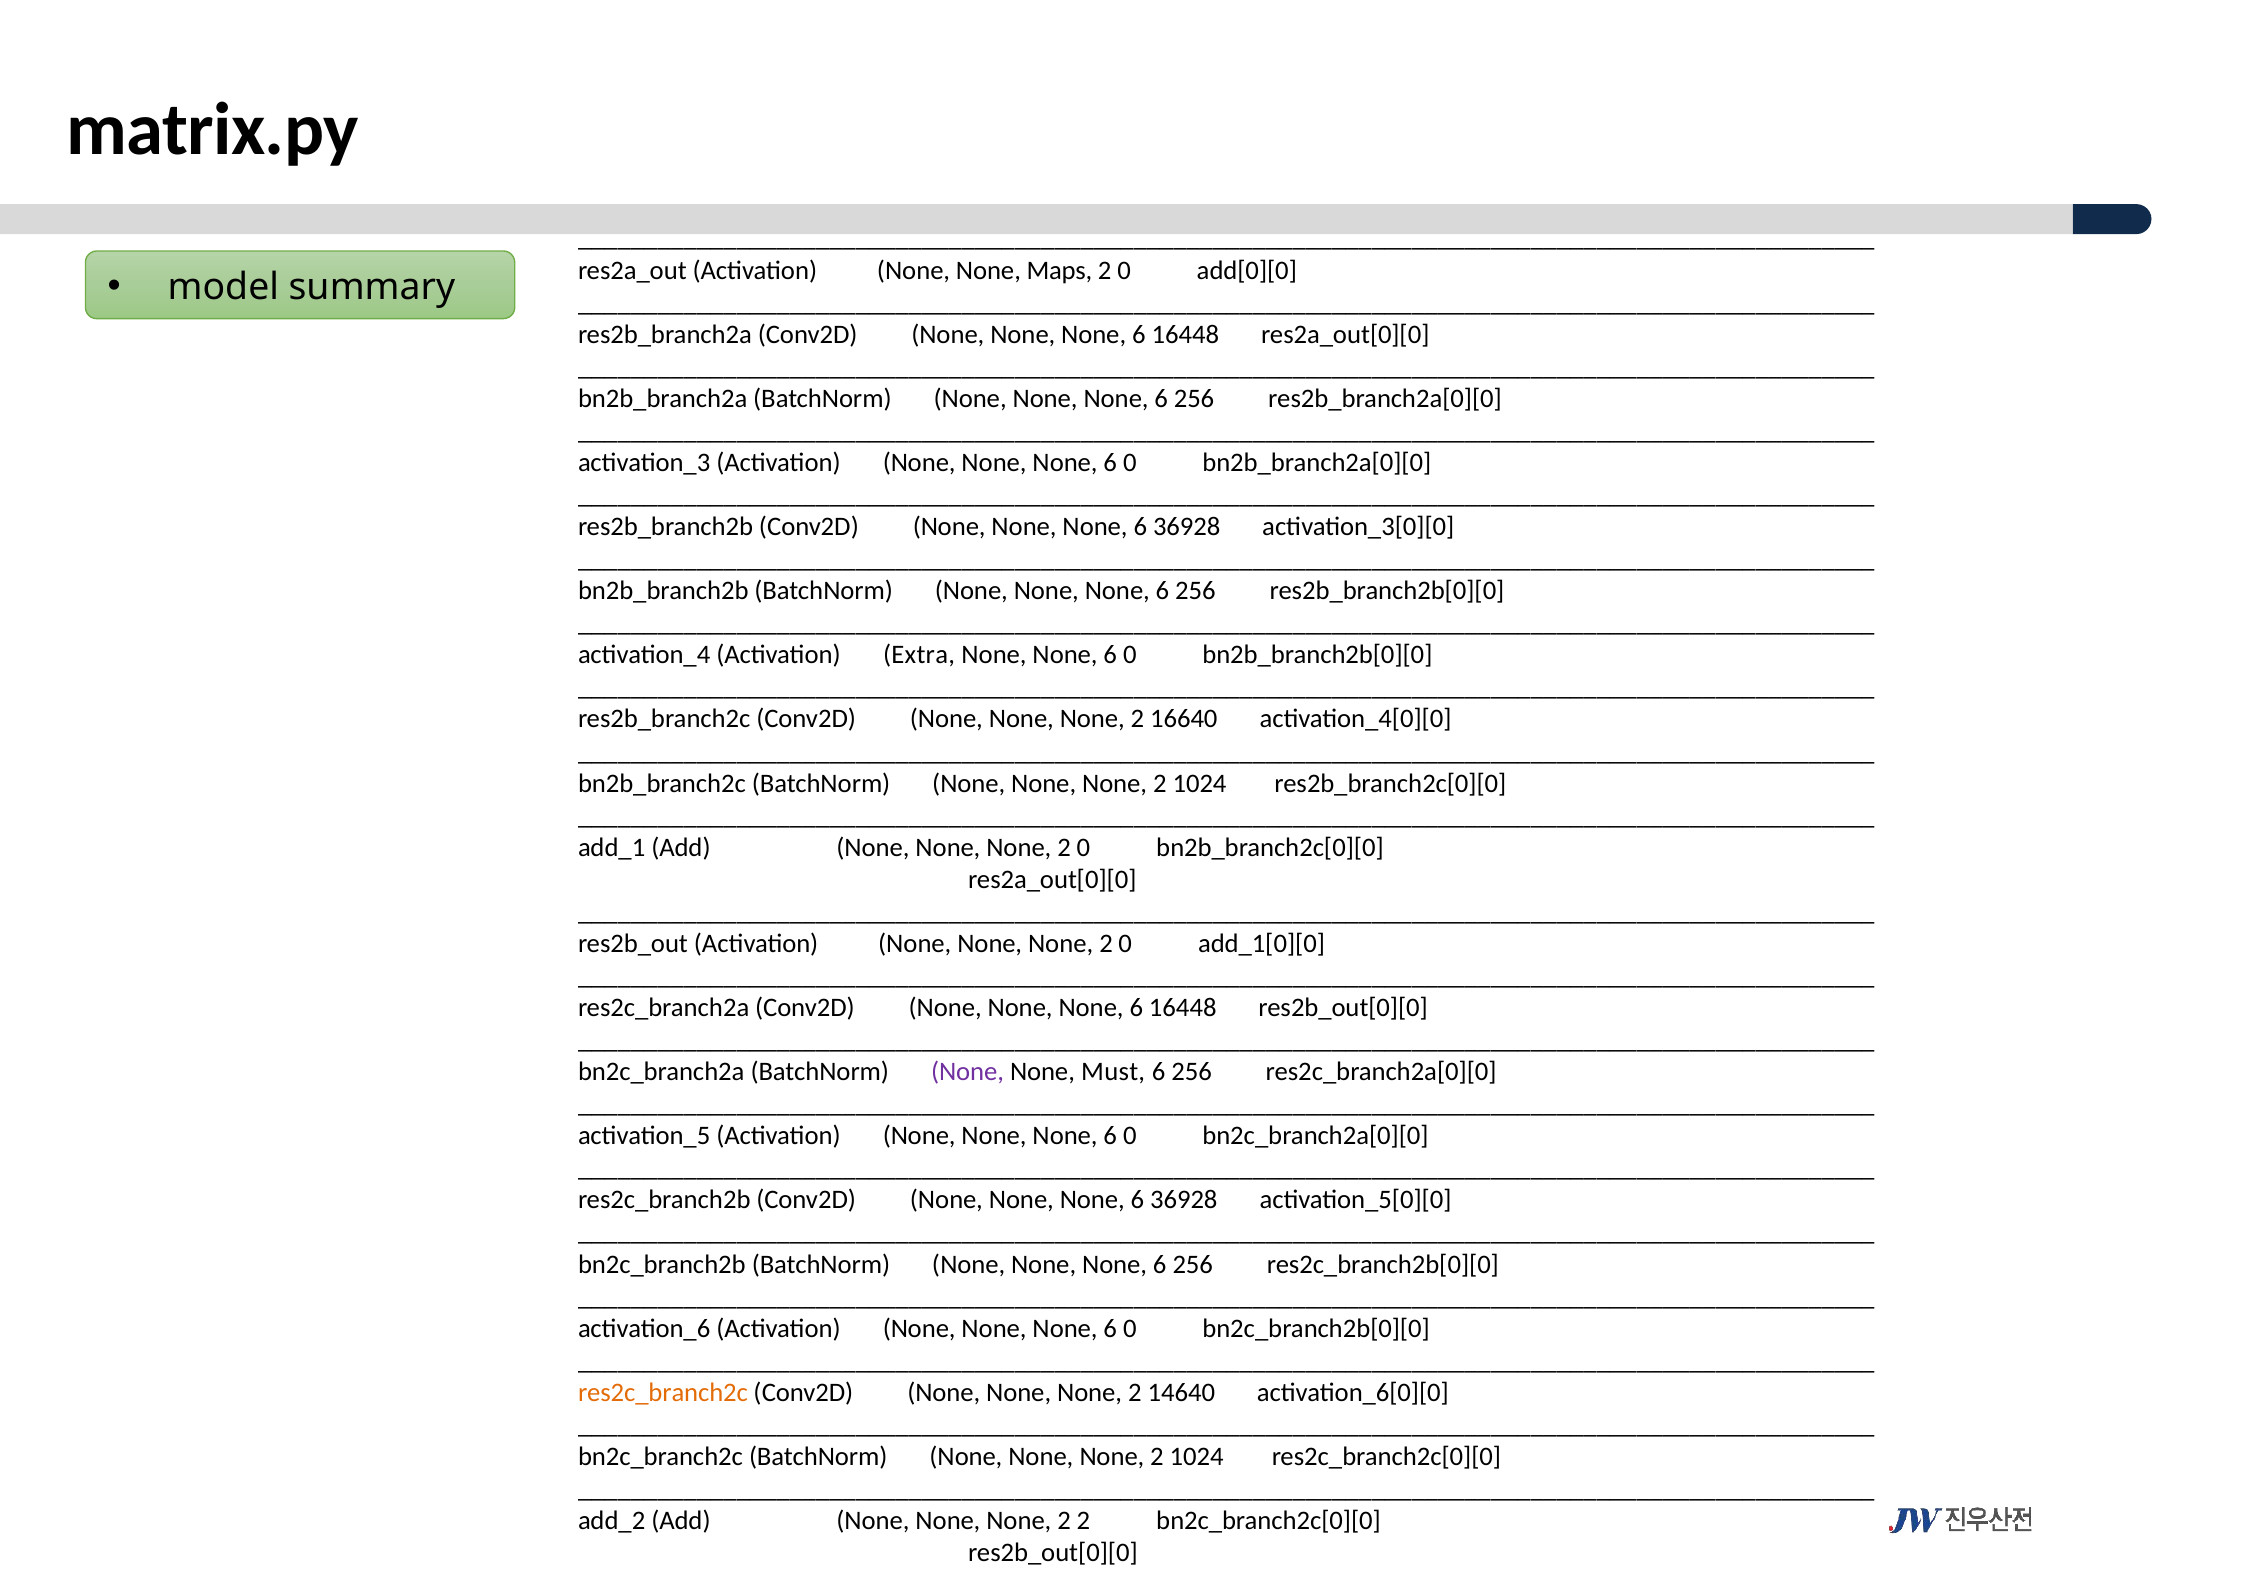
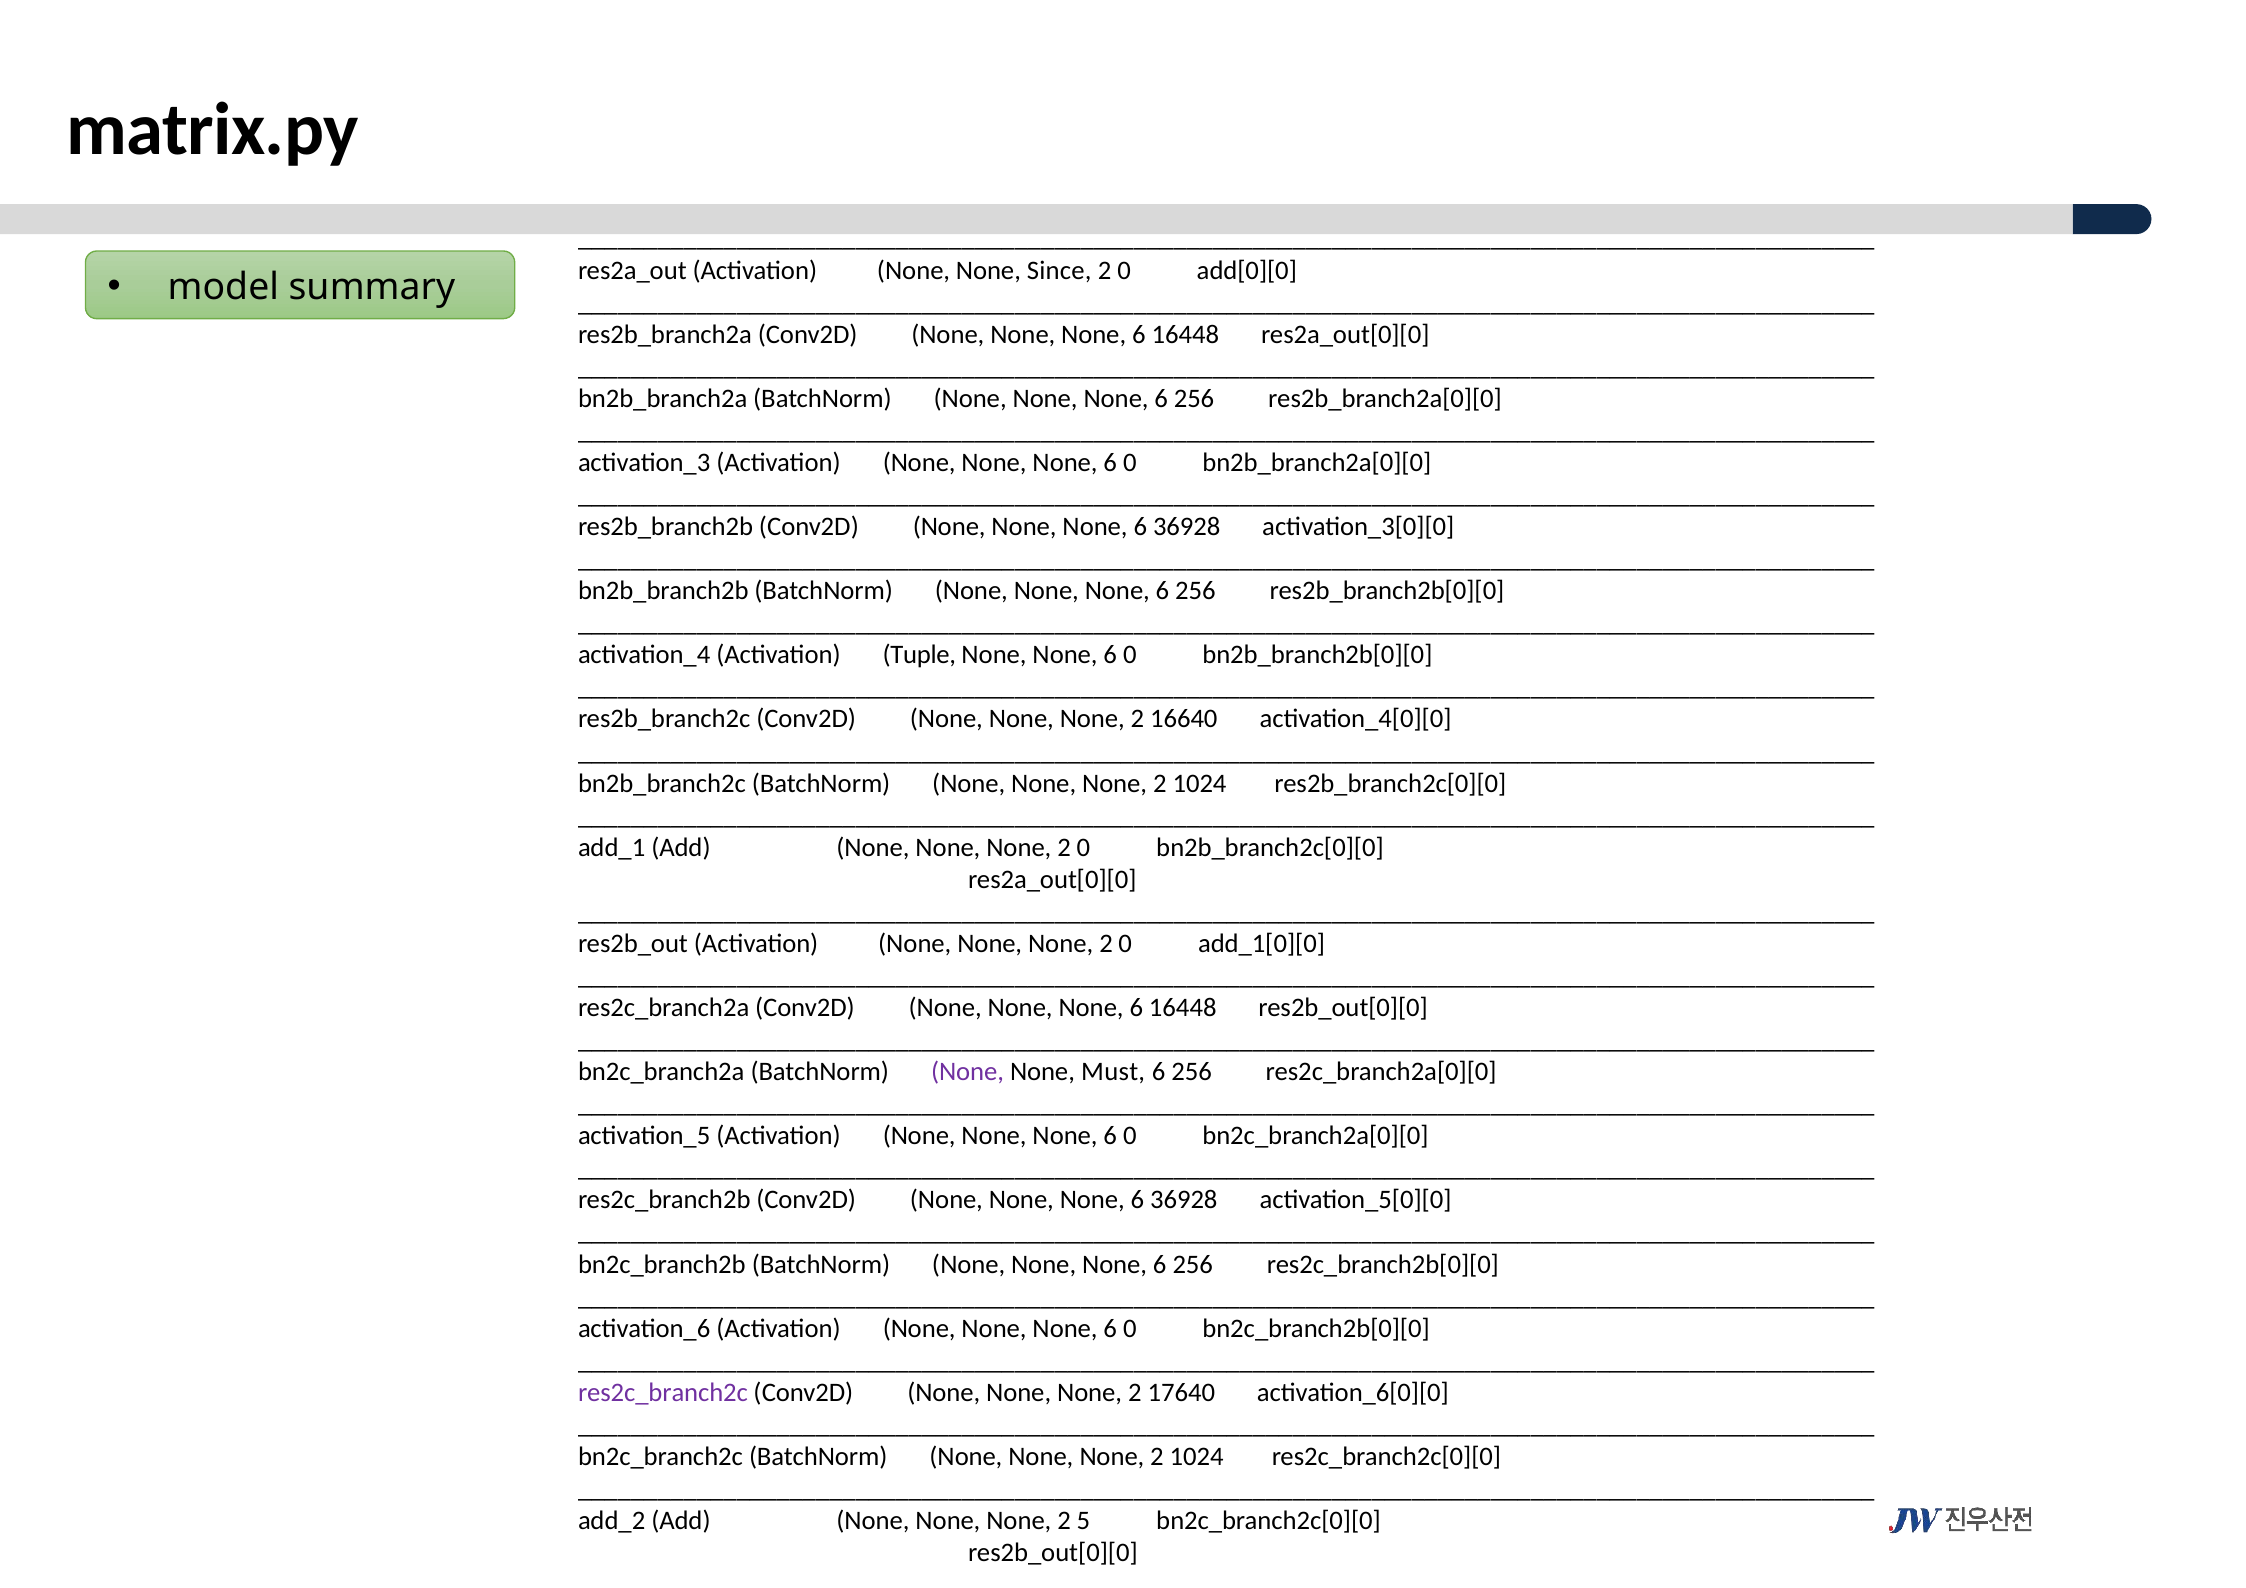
Maps: Maps -> Since (1059, 270)
Extra: Extra -> Tuple (919, 655)
res2c_branch2c colour: orange -> purple (663, 1393)
14640: 14640 -> 17640 (1181, 1393)
2 2: 2 -> 5 (1083, 1521)
